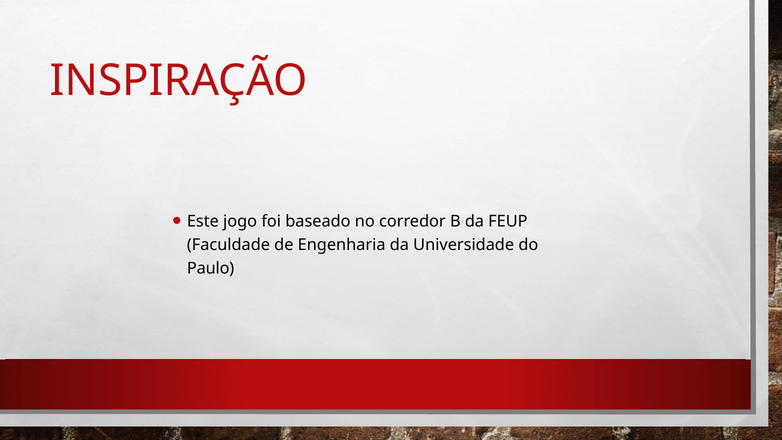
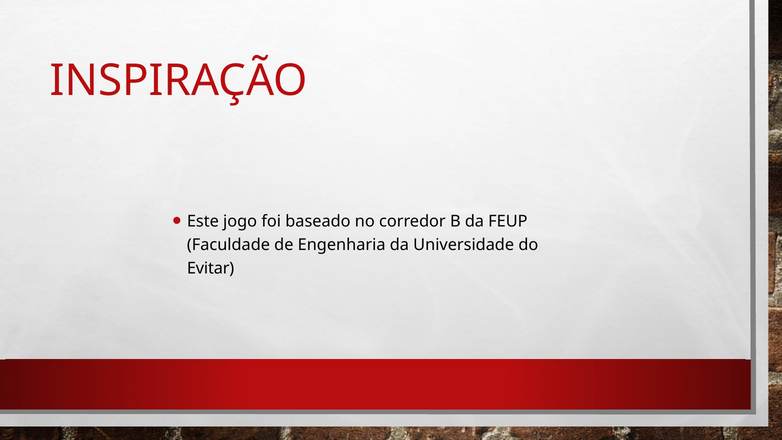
Paulo: Paulo -> Evitar (211, 268)
